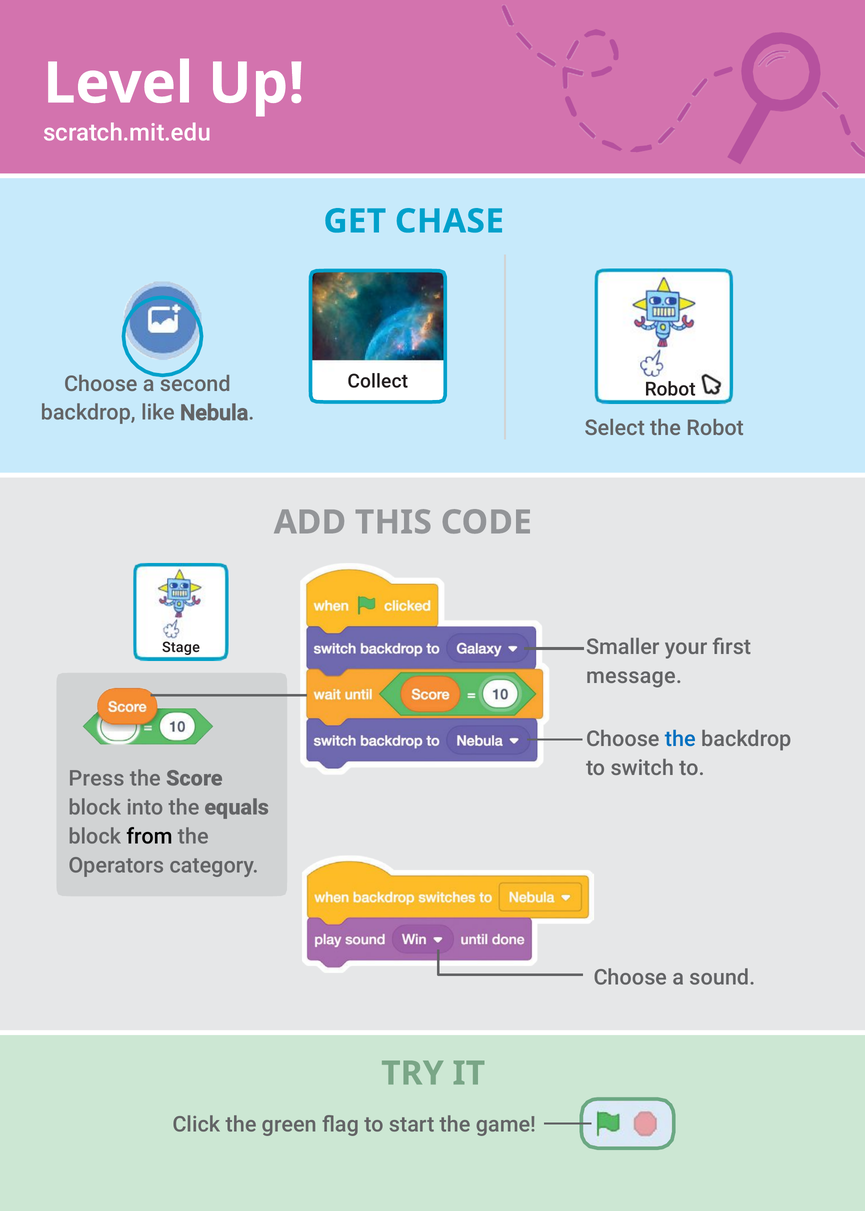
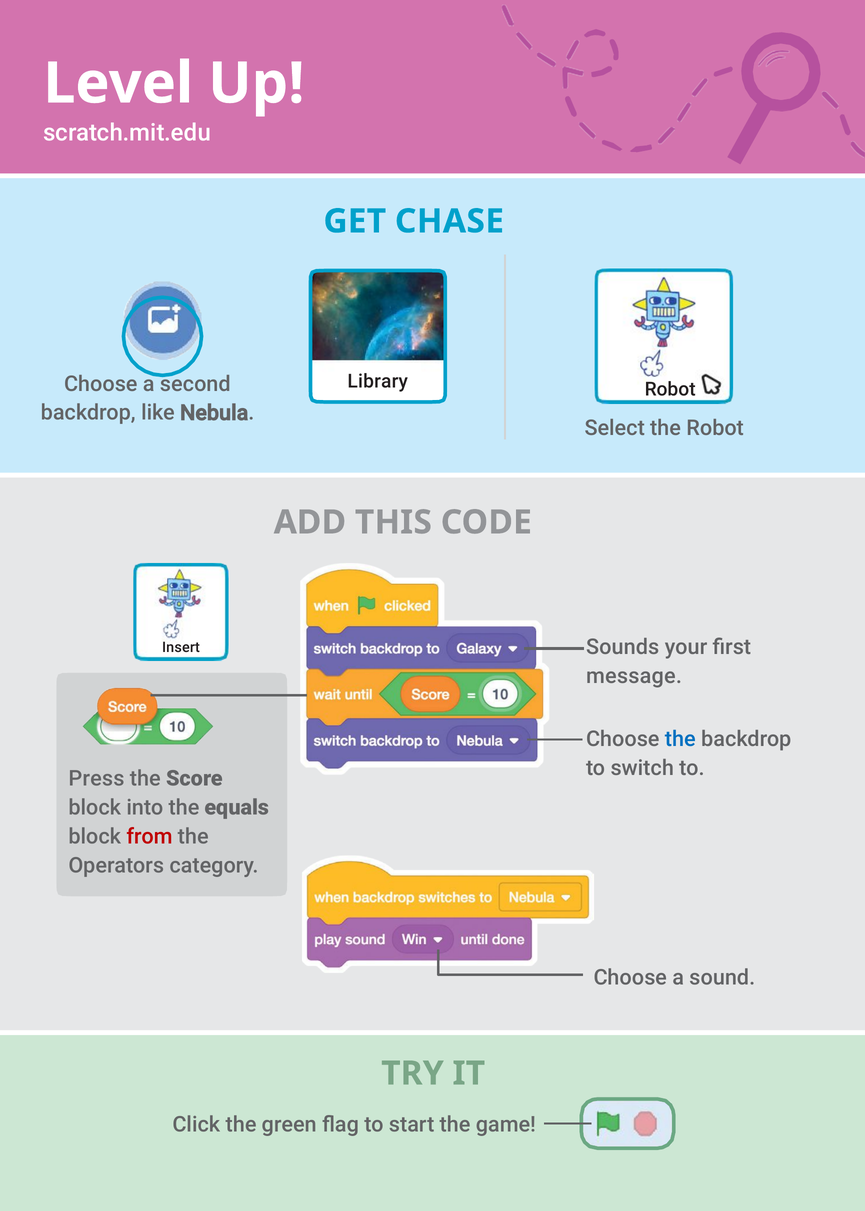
Collect: Collect -> Library (378, 381)
Smaller: Smaller -> Sounds (623, 647)
Stage: Stage -> Insert (181, 648)
from colour: black -> red (149, 837)
